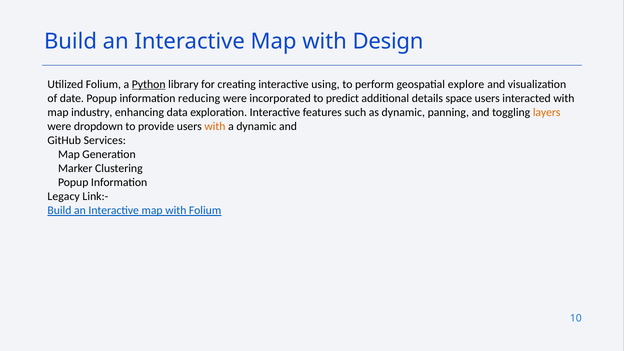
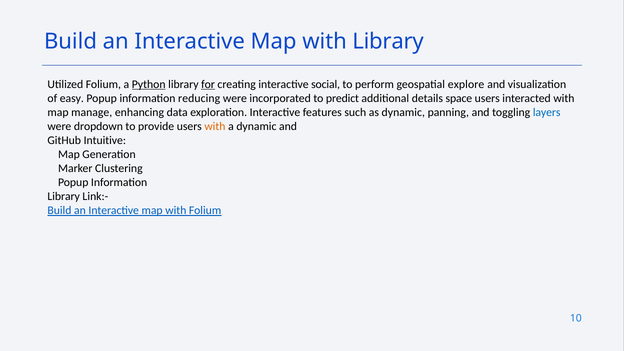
with Design: Design -> Library (388, 42)
for underline: none -> present (208, 84)
using: using -> social (326, 84)
date: date -> easy (72, 98)
industry: industry -> manage (92, 112)
layers colour: orange -> blue (547, 112)
Services: Services -> Intuitive (105, 140)
Legacy: Legacy -> Library (64, 196)
